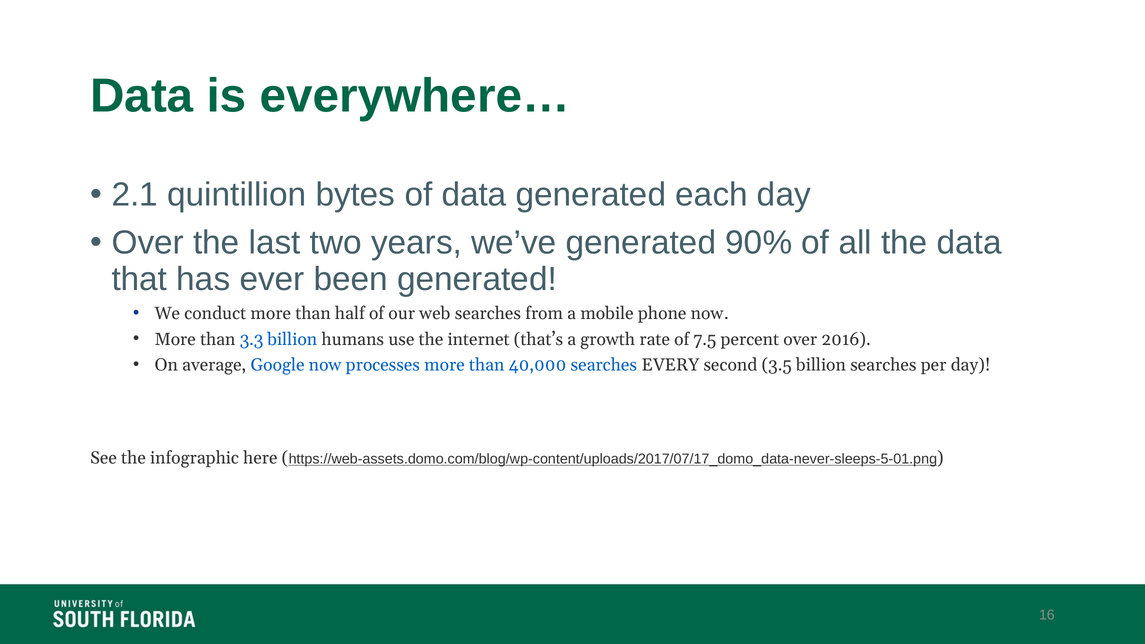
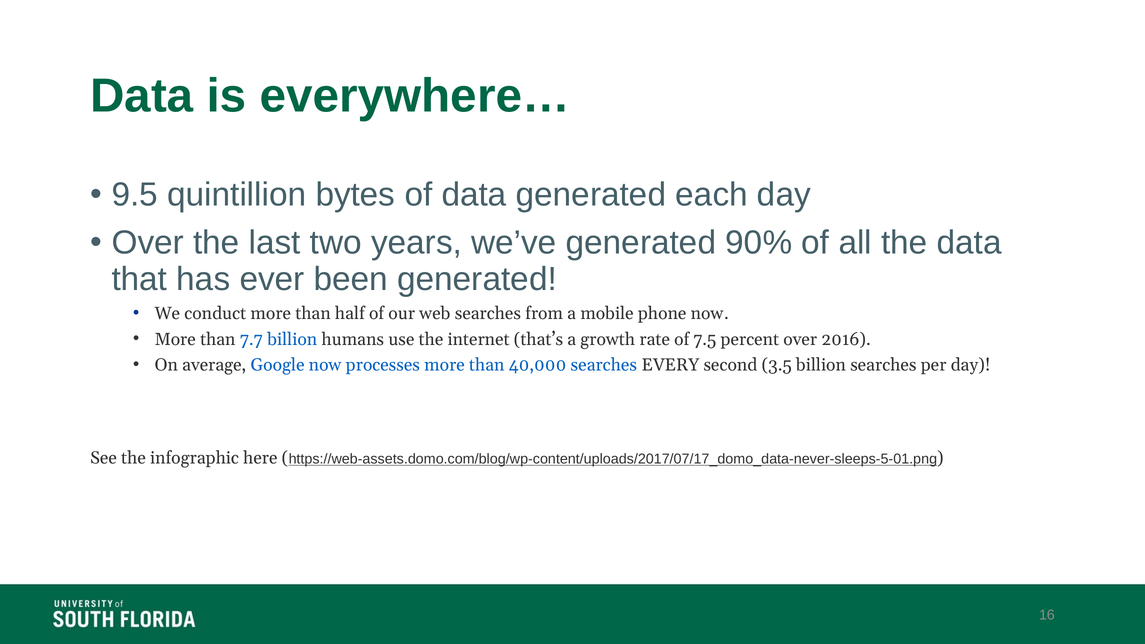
2.1: 2.1 -> 9.5 (135, 195)
3.3: 3.3 -> 7.7 (251, 339)
